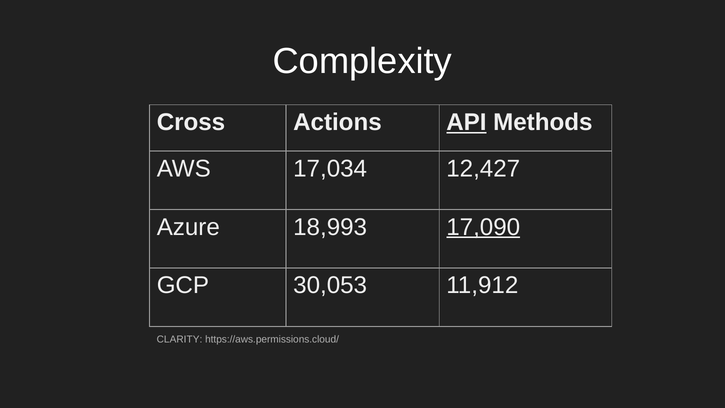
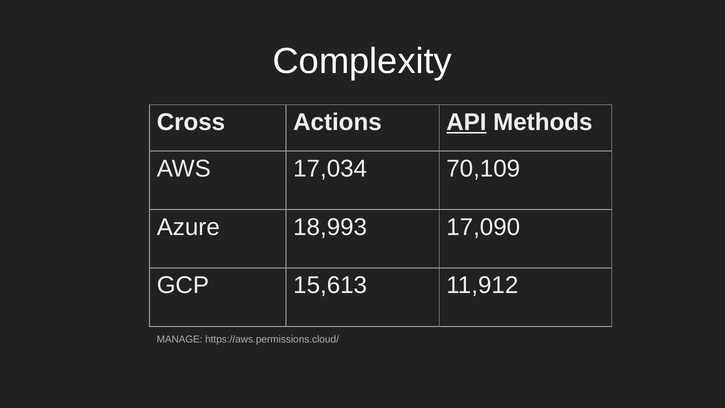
12,427: 12,427 -> 70,109 (483, 168)
17,090 underline: present -> none (483, 227)
30,053: 30,053 -> 15,613 (330, 285)
CLARITY: CLARITY -> MANAGE (180, 339)
